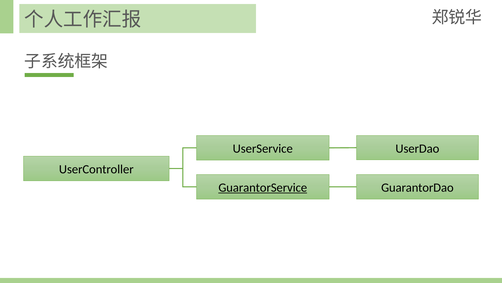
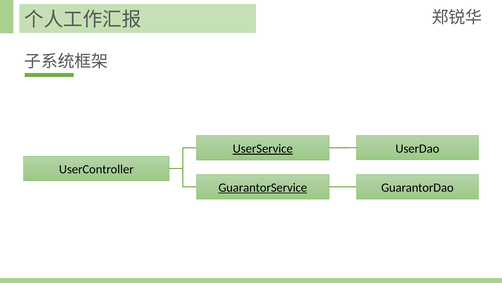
UserService underline: none -> present (263, 148)
